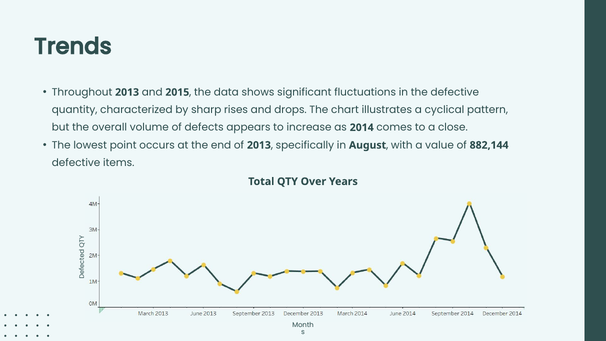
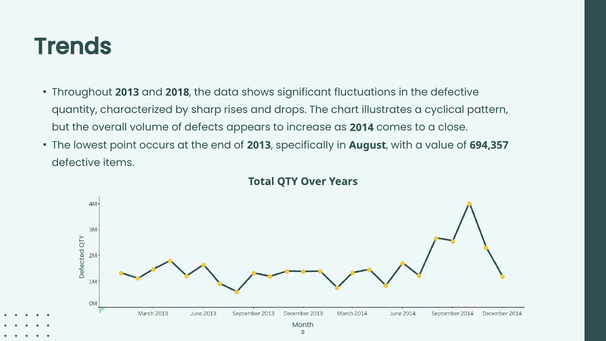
2015: 2015 -> 2018 (177, 92)
882,144: 882,144 -> 694,357 (489, 145)
